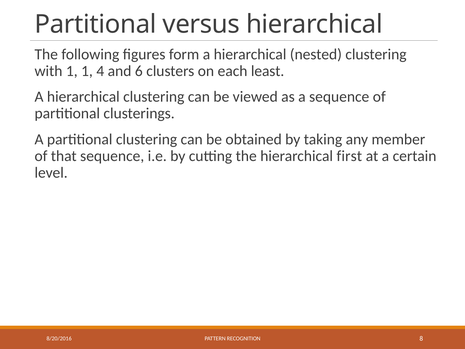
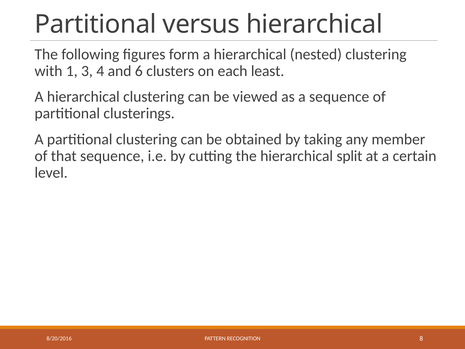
1 1: 1 -> 3 (87, 71)
first: first -> split (349, 156)
